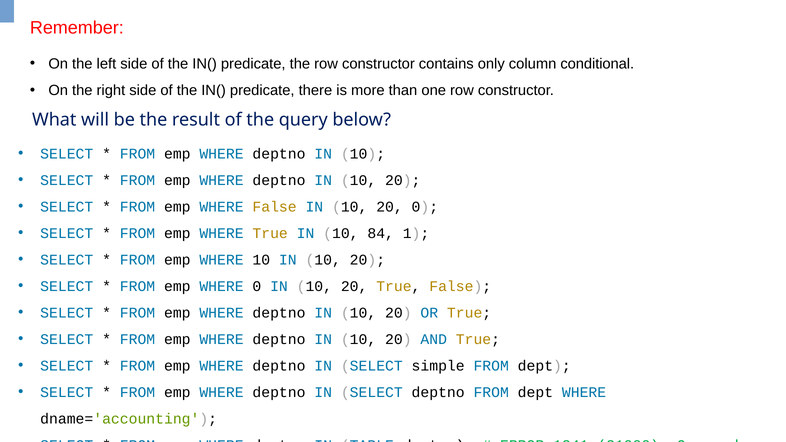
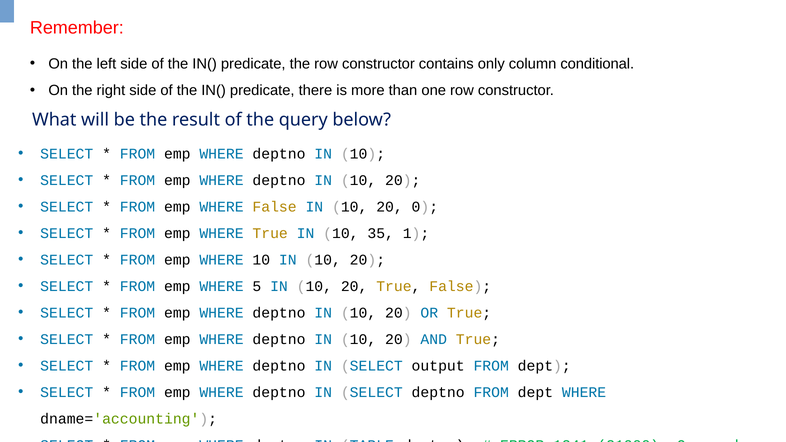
84: 84 -> 35 (381, 233)
WHERE 0: 0 -> 5 (257, 286)
simple: simple -> output (438, 366)
